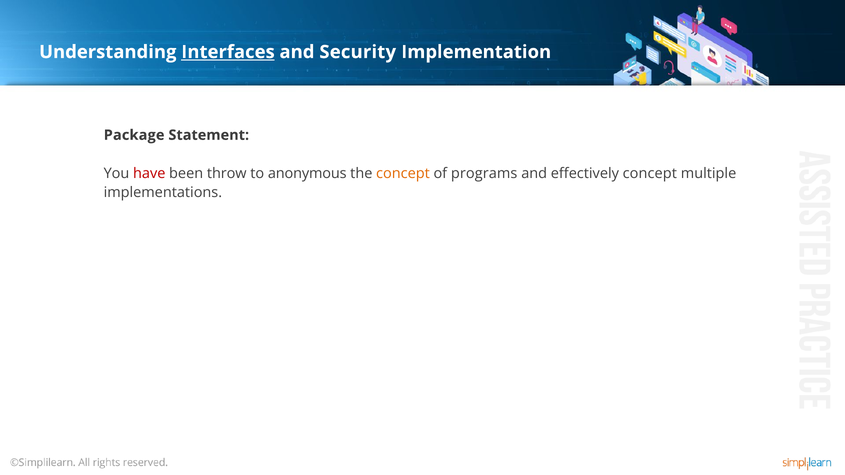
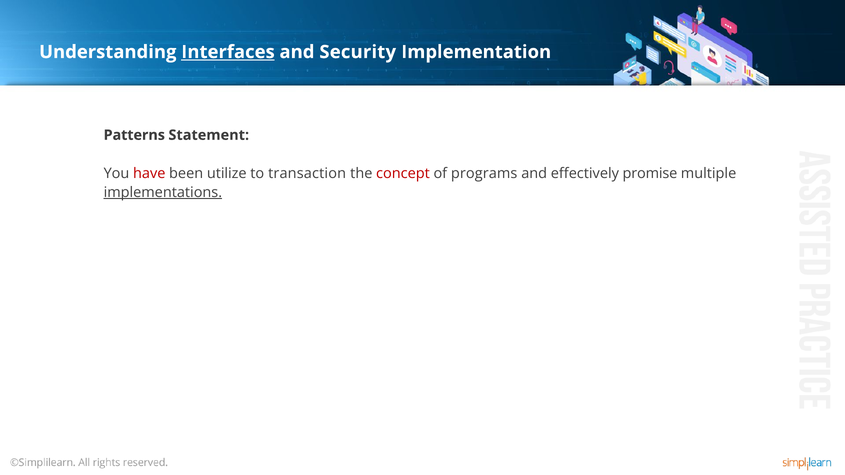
Package: Package -> Patterns (134, 135)
throw: throw -> utilize (227, 174)
anonymous: anonymous -> transaction (307, 174)
concept colour: orange -> red (403, 174)
effectively concept: concept -> promise (650, 174)
implementations underline: none -> present (163, 192)
